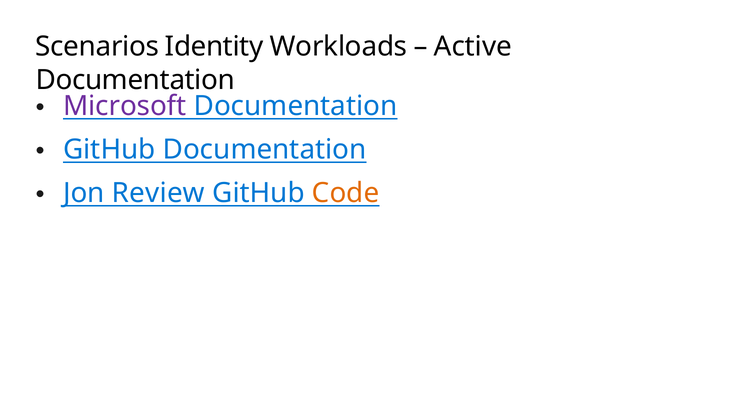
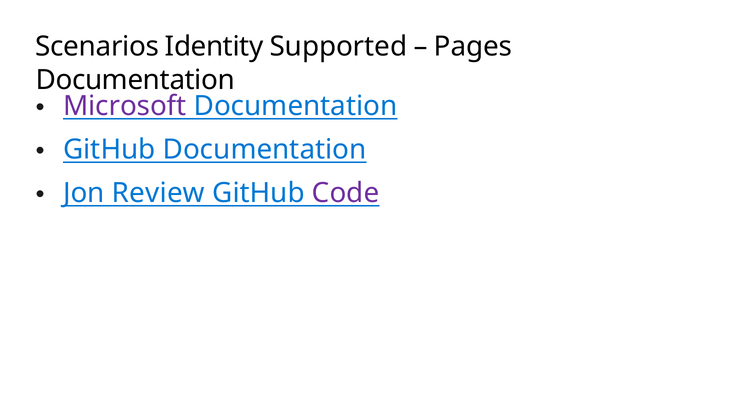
Workloads: Workloads -> Supported (338, 47)
Active: Active -> Pages (473, 47)
Code colour: orange -> purple (346, 193)
